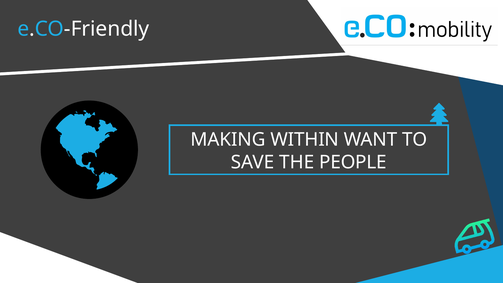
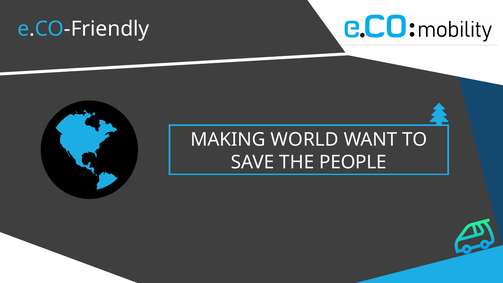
WITHIN: WITHIN -> WORLD (305, 140)
